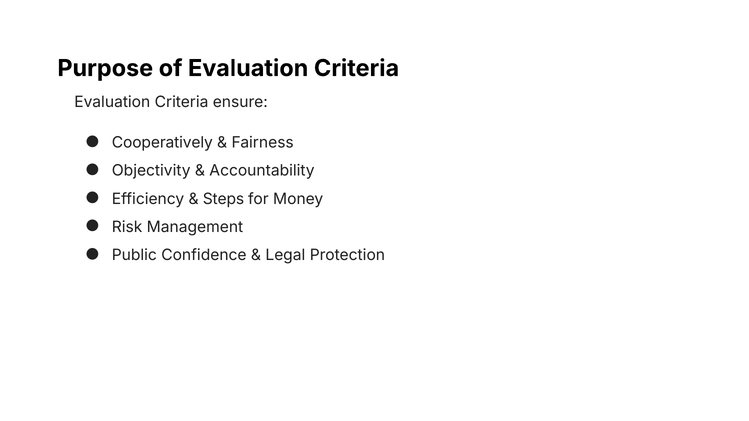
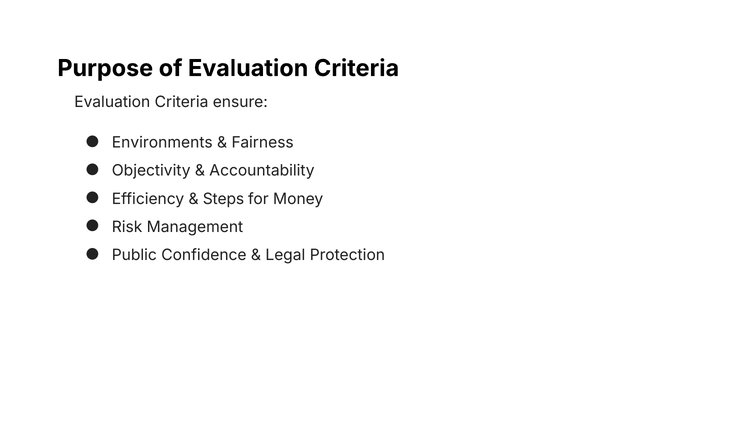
Cooperatively: Cooperatively -> Environments (162, 143)
